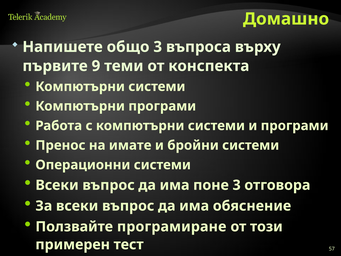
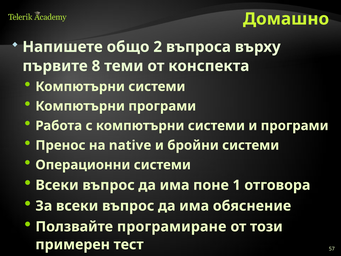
общо 3: 3 -> 2 (158, 47)
9: 9 -> 8 (96, 66)
имате: имате -> native (130, 145)
поне 3: 3 -> 1 (237, 185)
